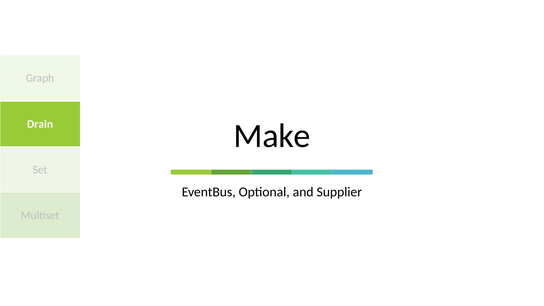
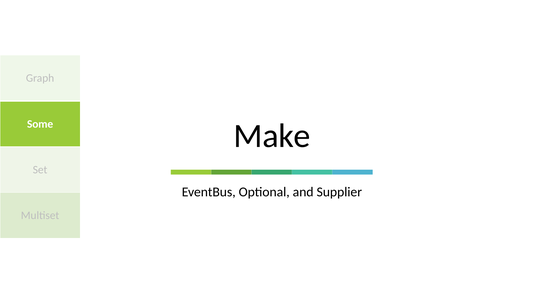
Drain: Drain -> Some (40, 124)
